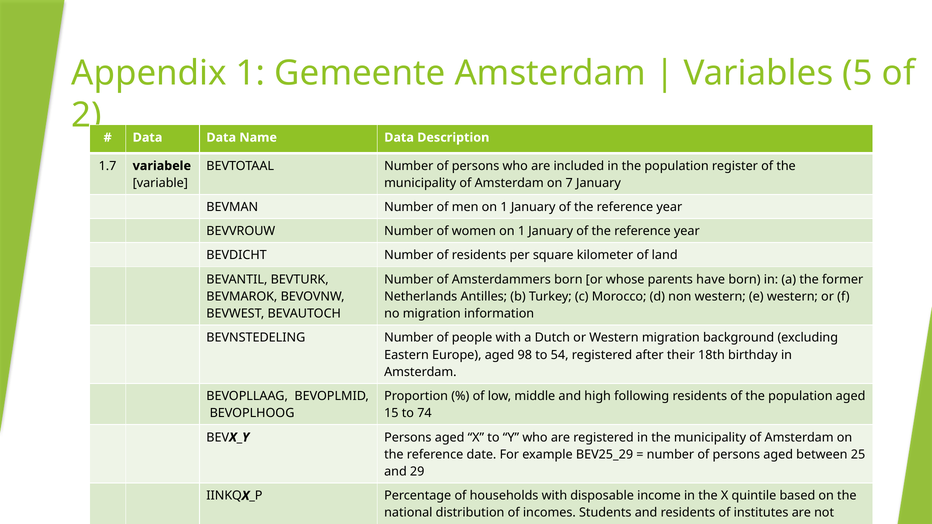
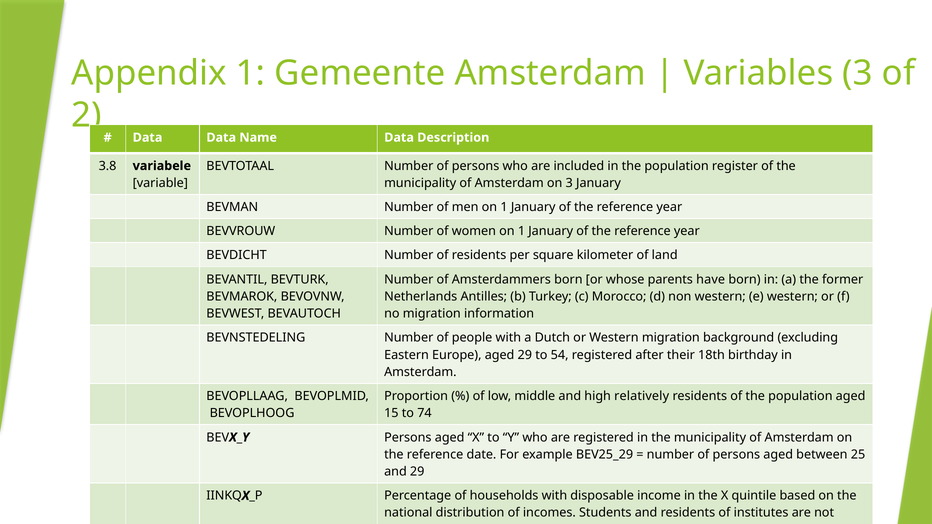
Variables 5: 5 -> 3 (858, 74)
1.7: 1.7 -> 3.8 (108, 166)
on 7: 7 -> 3 (569, 183)
aged 98: 98 -> 29 (525, 355)
following: following -> relatively (642, 396)
